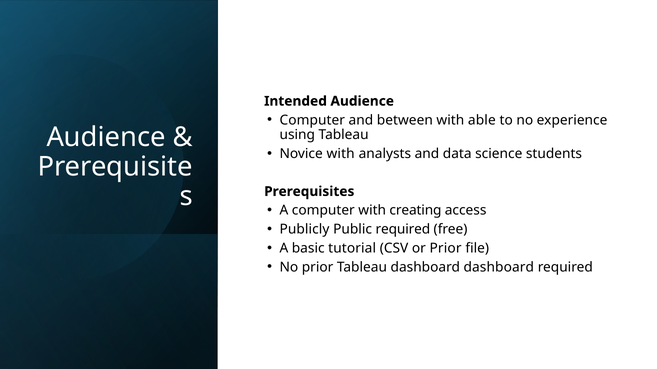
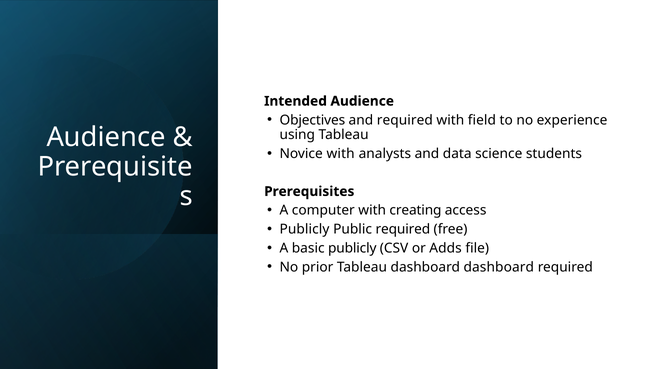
Computer: Computer -> Objectives (312, 120)
and between: between -> required (405, 120)
able: able -> field (482, 120)
basic tutorial: tutorial -> publicly (352, 248)
or Prior: Prior -> Adds (446, 248)
